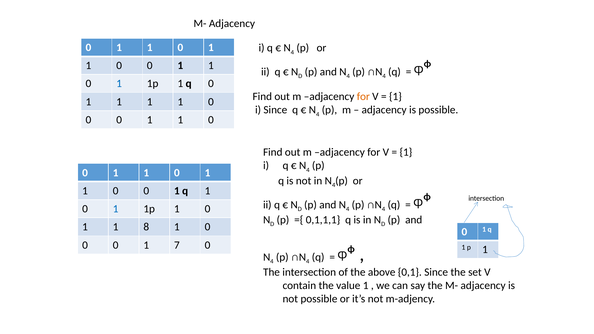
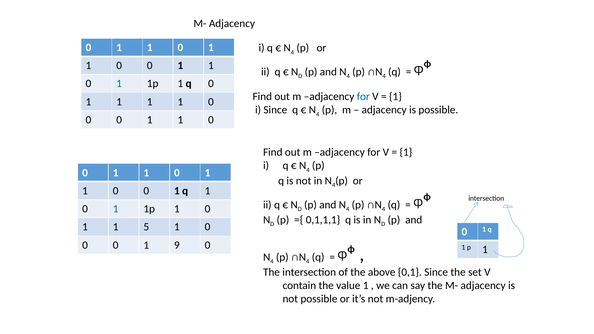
for colour: orange -> blue (363, 97)
8: 8 -> 5 (146, 227)
7: 7 -> 9 (177, 245)
